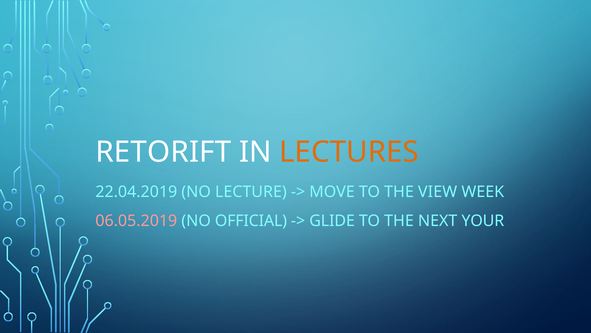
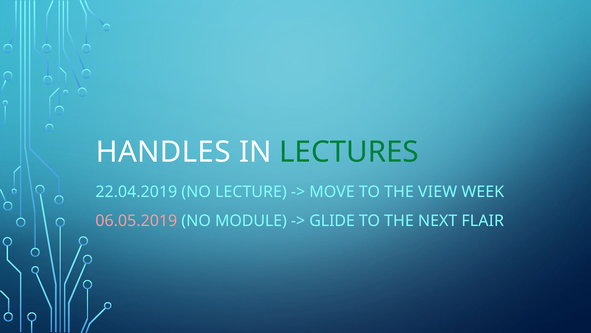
RETORIFT: RETORIFT -> HANDLES (163, 152)
LECTURES colour: orange -> green (349, 152)
OFFICIAL: OFFICIAL -> MODULE (251, 221)
YOUR: YOUR -> FLAIR (483, 221)
